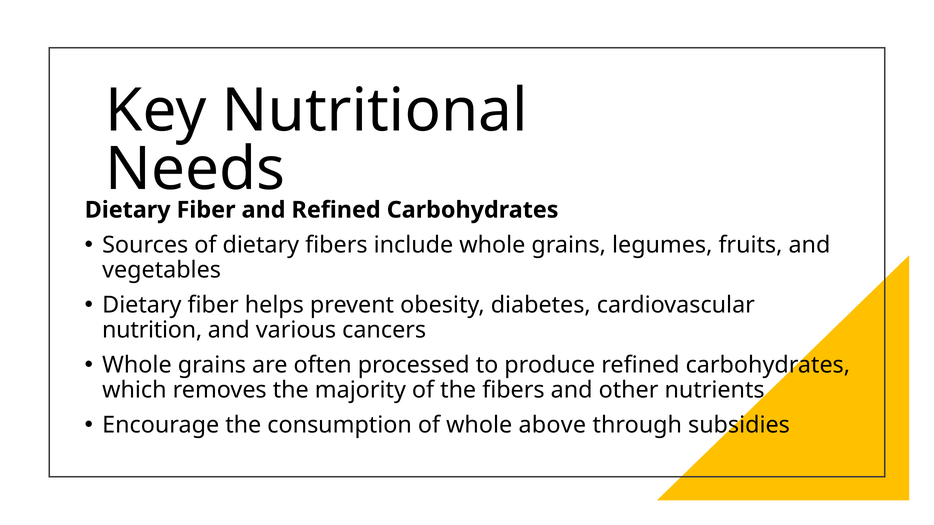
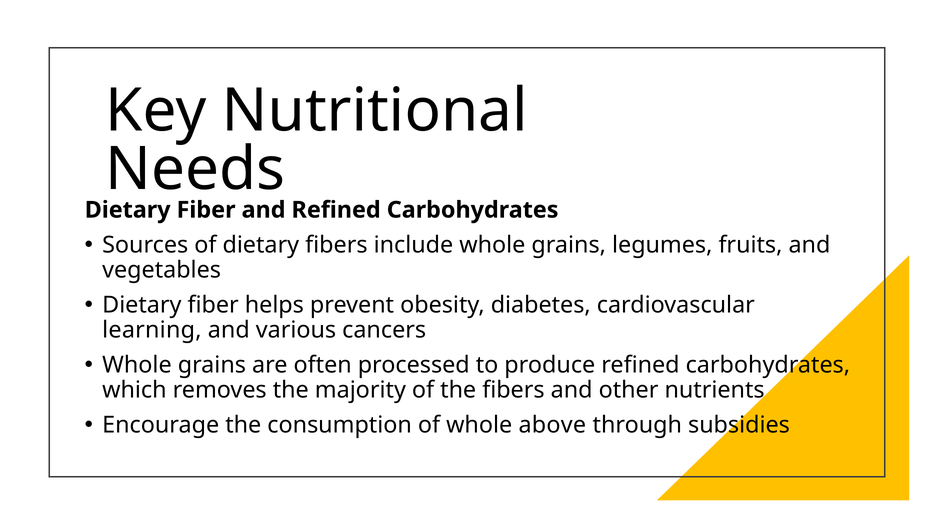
nutrition: nutrition -> learning (152, 330)
